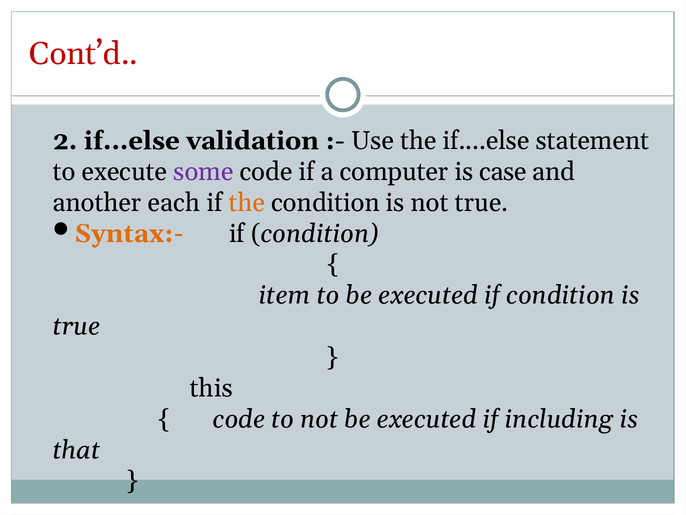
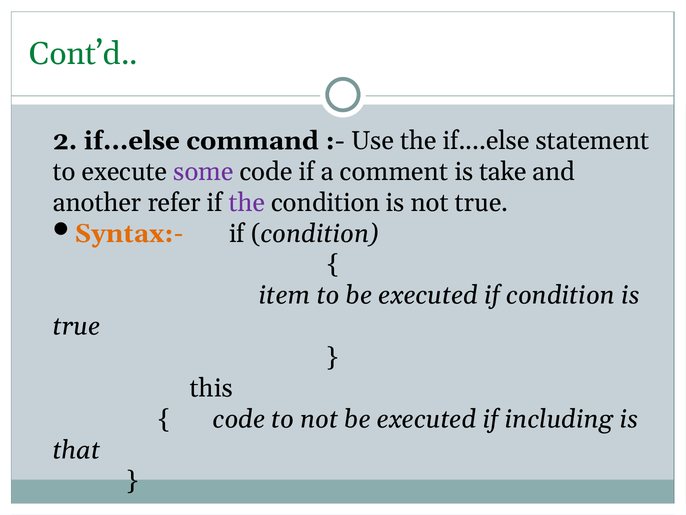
Cont’d colour: red -> green (84, 54)
validation: validation -> command (253, 141)
computer: computer -> comment (394, 172)
case: case -> take (503, 172)
each: each -> refer (174, 202)
the colour: orange -> purple (247, 202)
